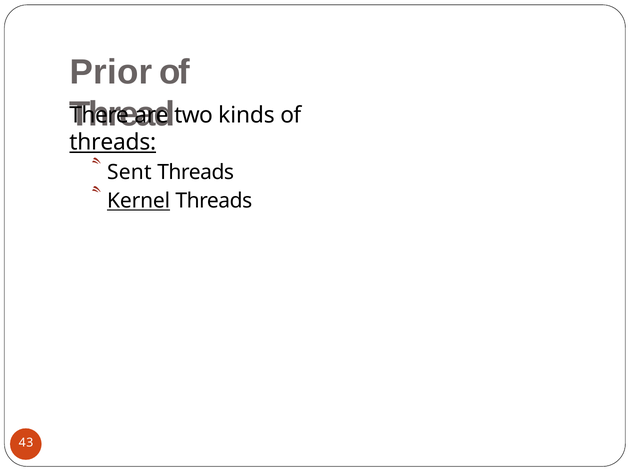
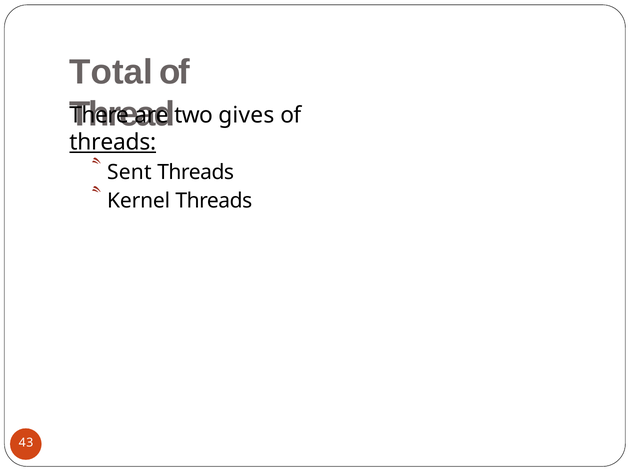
Prior: Prior -> Total (111, 72)
kinds: kinds -> gives (246, 115)
Kernel underline: present -> none (139, 201)
